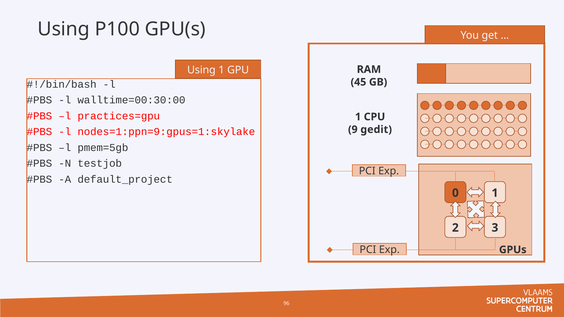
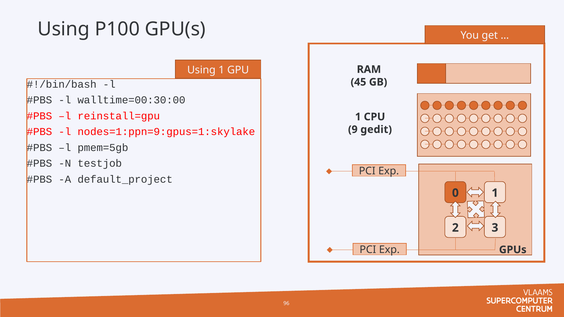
practices=gpu: practices=gpu -> reinstall=gpu (119, 116)
